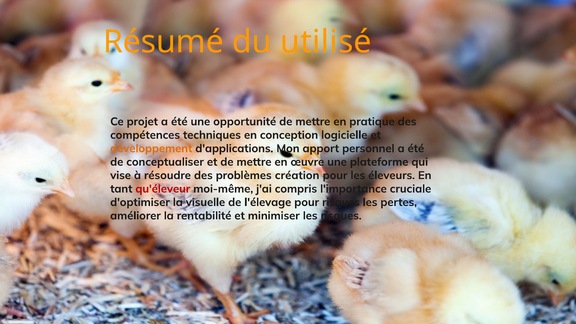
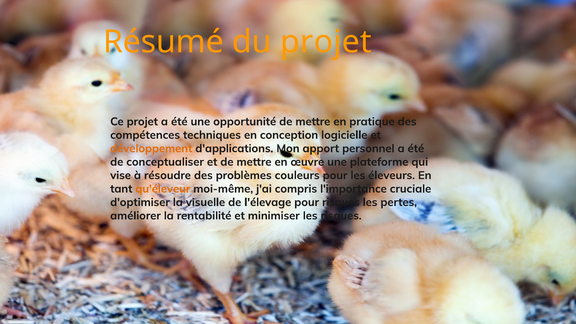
du utilisé: utilisé -> projet (326, 42)
création: création -> couleurs (297, 175)
qu'éleveur colour: red -> orange (163, 189)
